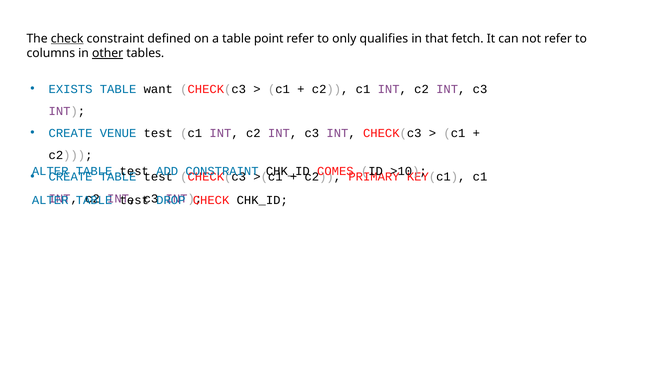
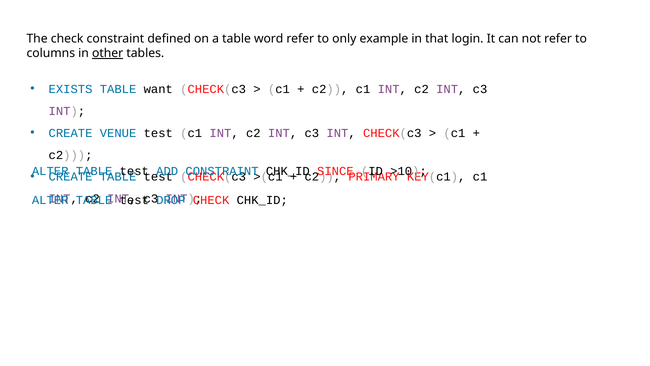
check underline: present -> none (67, 39)
point: point -> word (269, 39)
qualifies: qualifies -> example (384, 39)
fetch: fetch -> login (468, 39)
COMES: COMES -> SINCE (335, 171)
